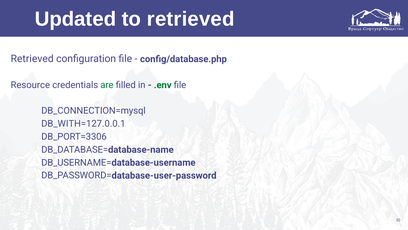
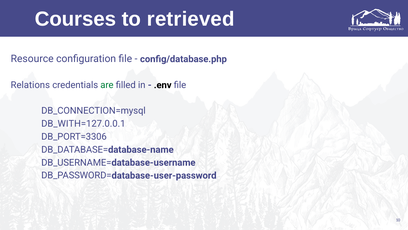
Updated: Updated -> Courses (75, 19)
Retrieved: Retrieved -> Resource (32, 59)
Resource: Resource -> Relations (30, 85)
.env colour: green -> black (163, 85)
